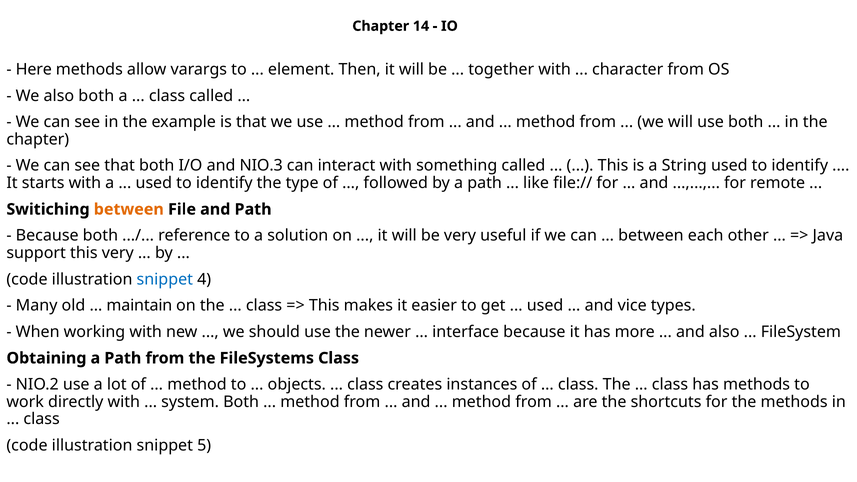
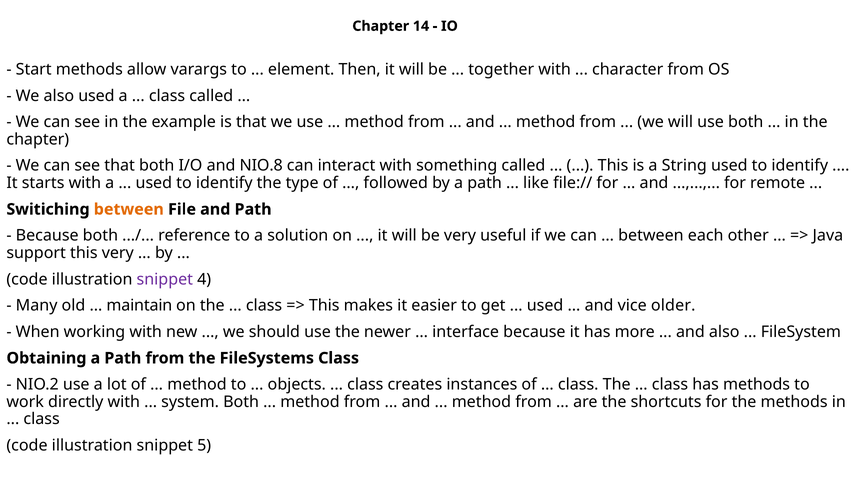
Here: Here -> Start (34, 69)
also both: both -> used (96, 96)
NIO.3: NIO.3 -> NIO.8 (261, 166)
snippet colour: blue -> purple (165, 279)
types: types -> older (673, 306)
